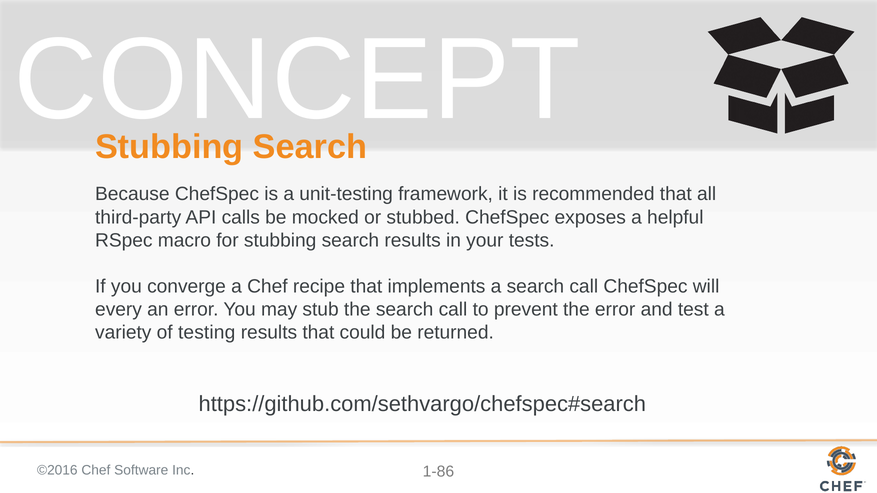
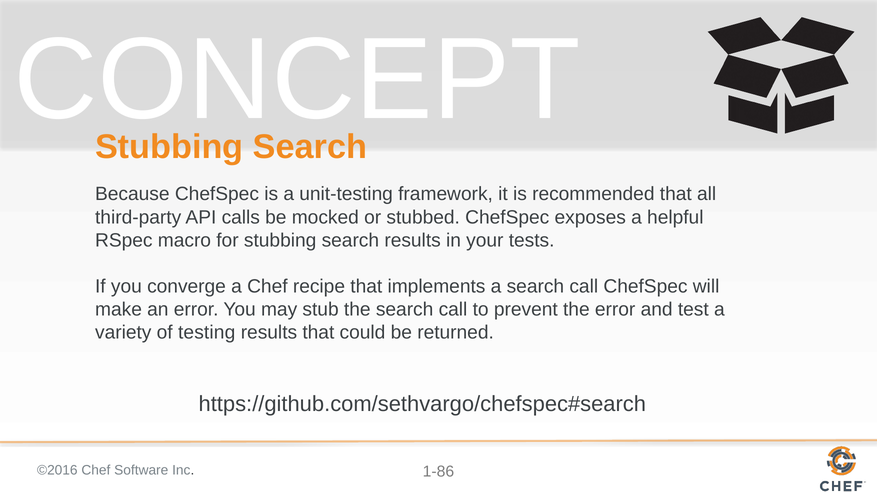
every: every -> make (119, 309)
